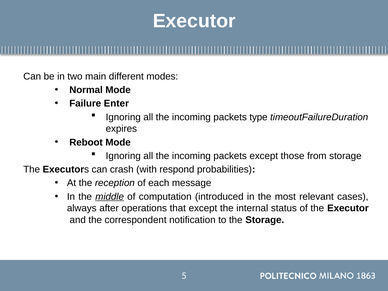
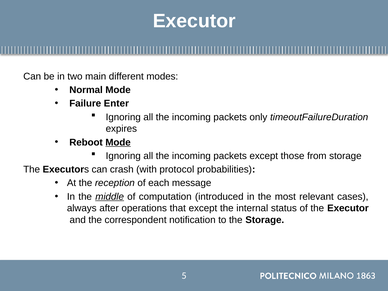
type: type -> only (258, 117)
Mode underline: none -> present (118, 142)
respond: respond -> protocol (177, 169)
